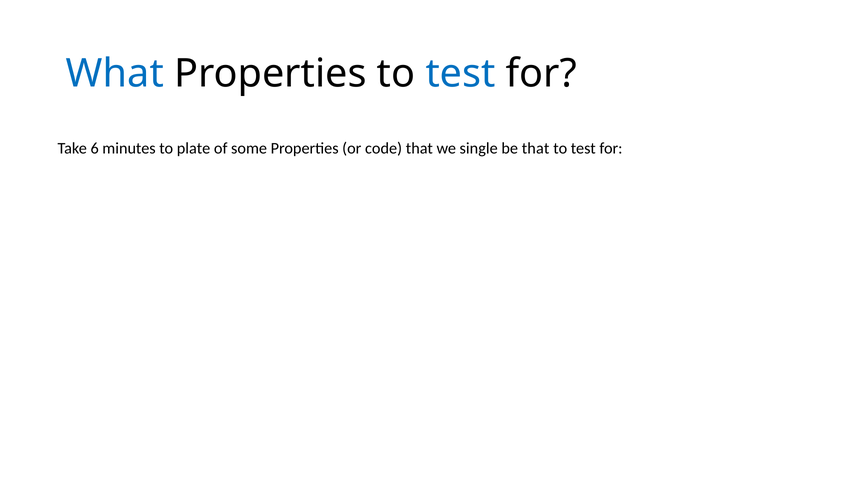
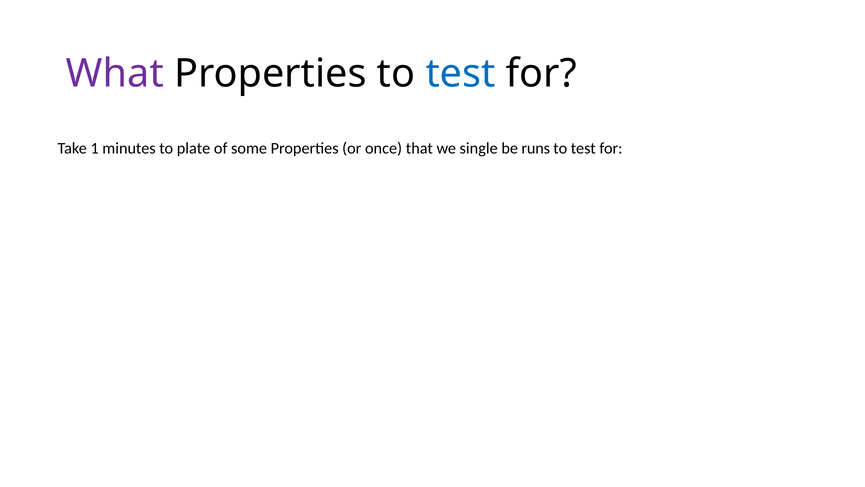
What colour: blue -> purple (115, 74)
6: 6 -> 1 (95, 148)
code: code -> once (384, 148)
be that: that -> runs (536, 148)
